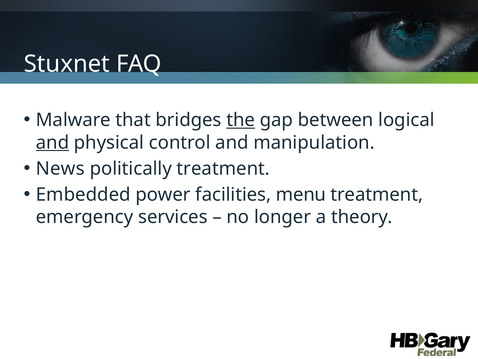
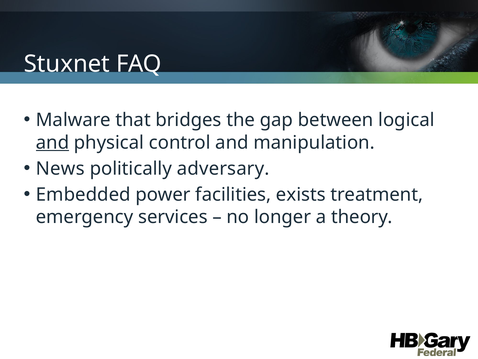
the underline: present -> none (241, 120)
politically treatment: treatment -> adversary (223, 168)
menu: menu -> exists (301, 194)
